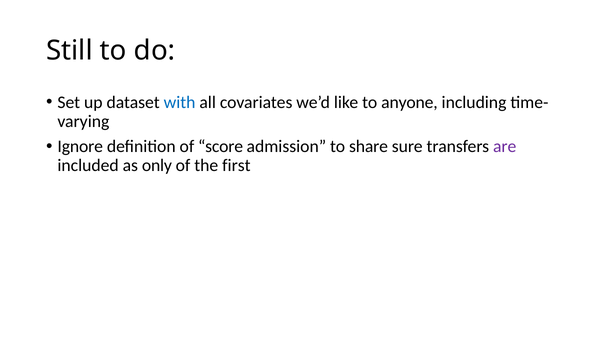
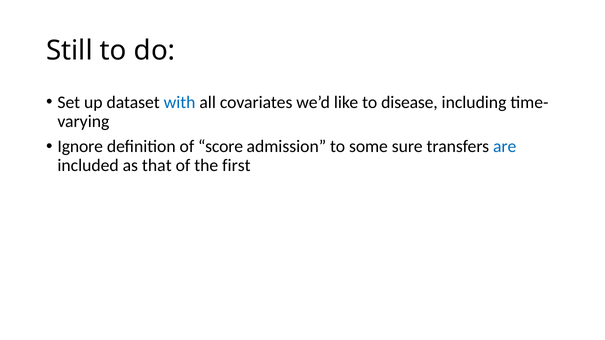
anyone: anyone -> disease (409, 102)
share: share -> some (368, 147)
are colour: purple -> blue (505, 147)
only: only -> that (157, 166)
